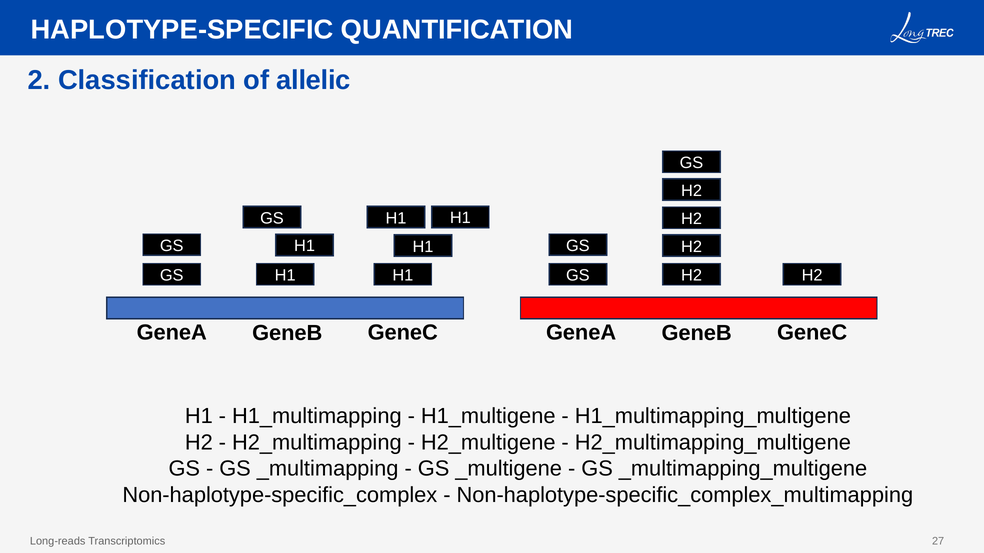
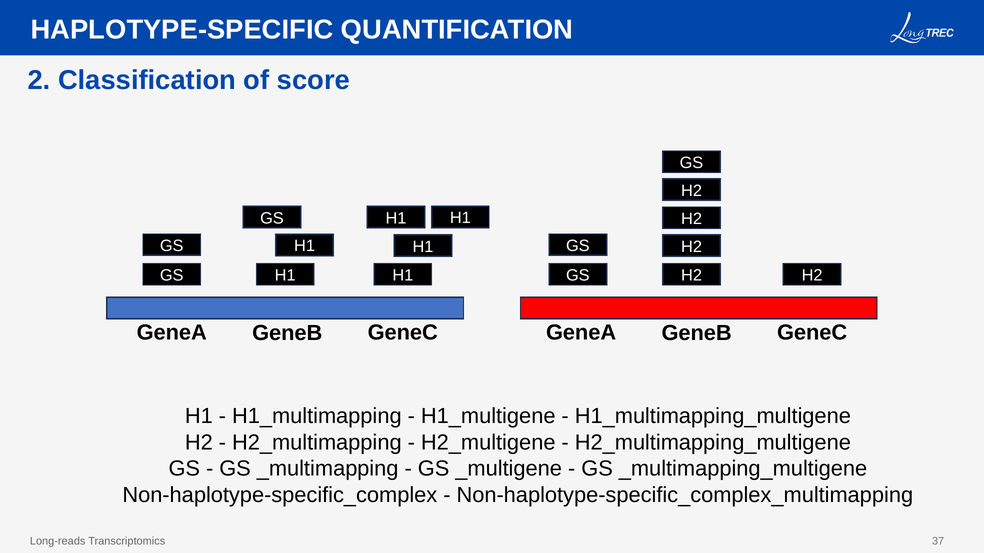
allelic: allelic -> score (313, 80)
27: 27 -> 37 (938, 542)
